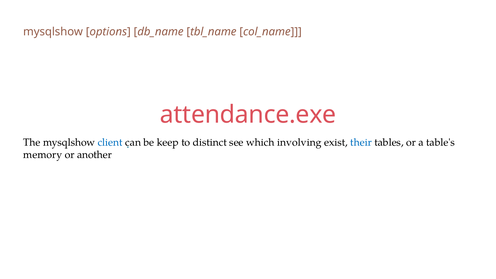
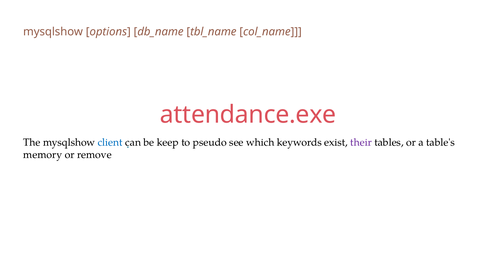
distinct: distinct -> pseudo (210, 142)
involving: involving -> keywords (299, 142)
their colour: blue -> purple (361, 142)
another: another -> remove (94, 155)
